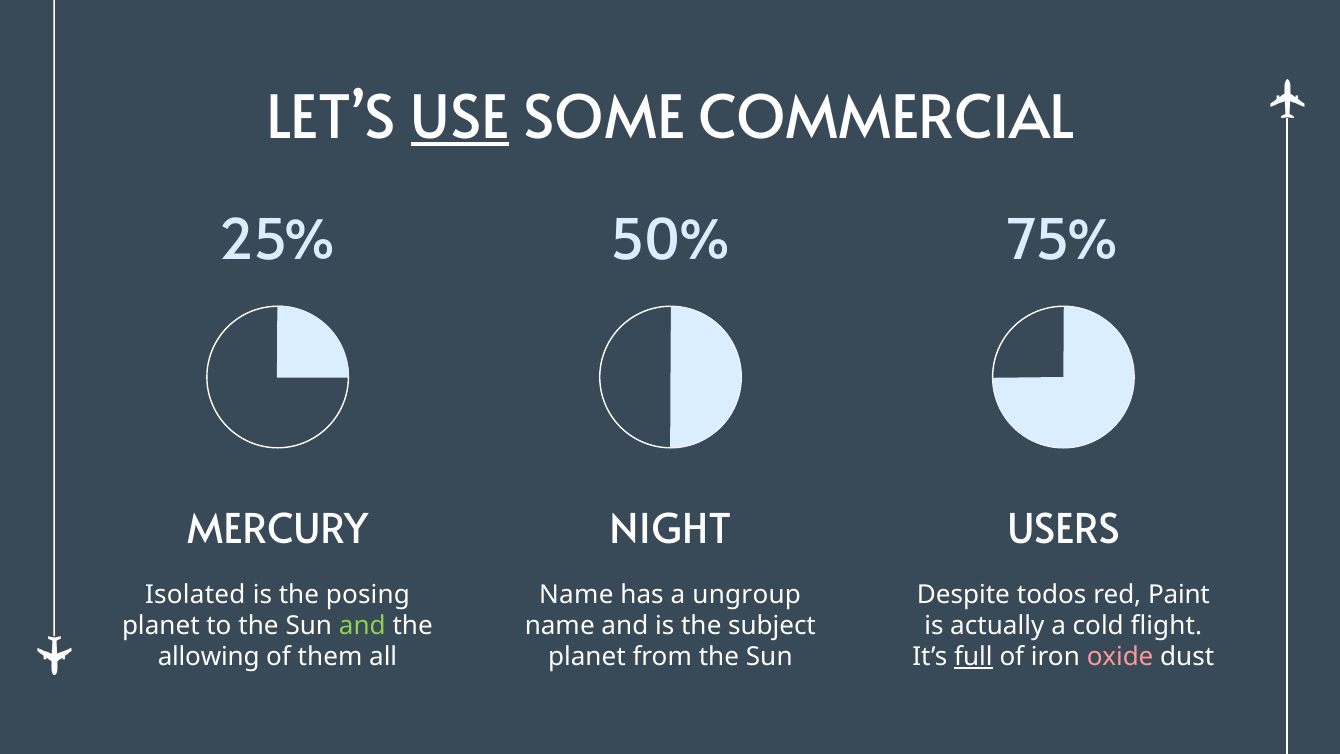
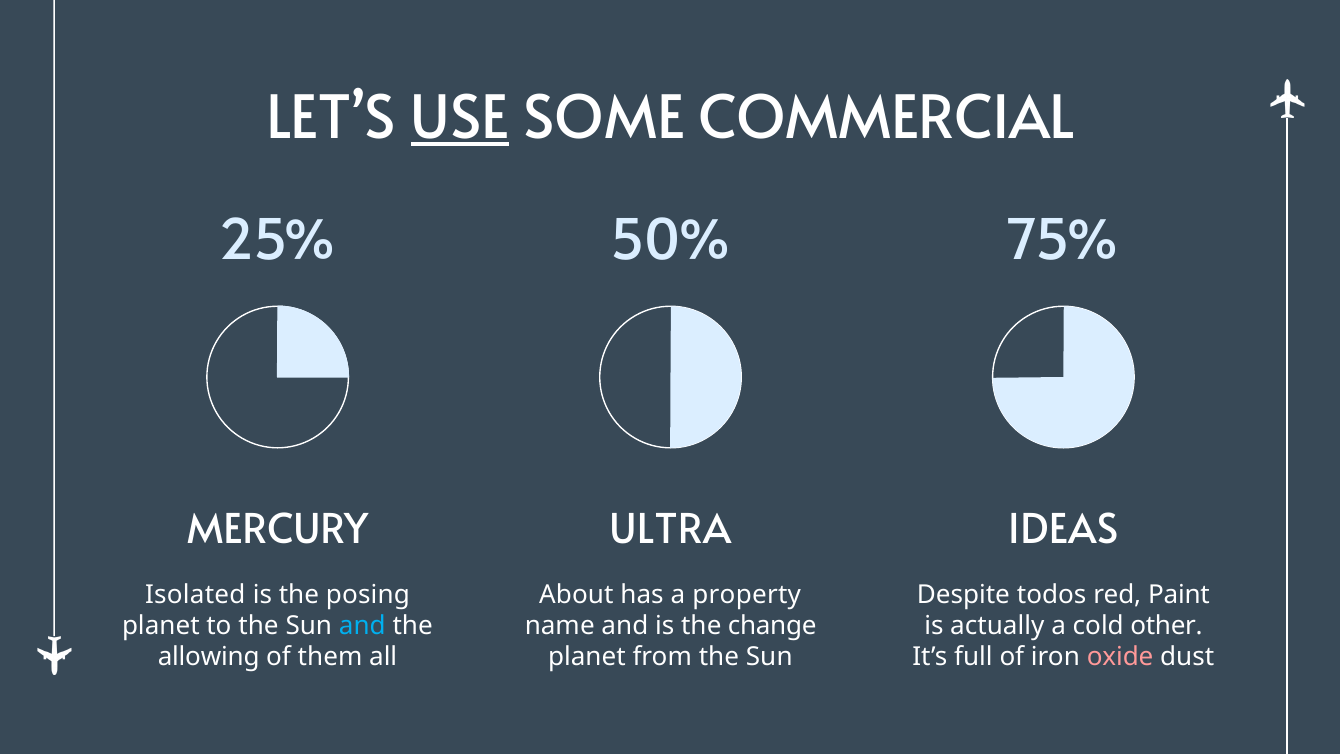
NIGHT: NIGHT -> ULTRA (670, 529)
USERS: USERS -> IDEAS (1063, 529)
Name: Name -> About (576, 594)
ungroup: ungroup -> property (747, 594)
and colour: light green -> light blue (362, 626)
subject: subject -> change (772, 626)
flight: flight -> other (1166, 626)
full underline: present -> none (973, 657)
